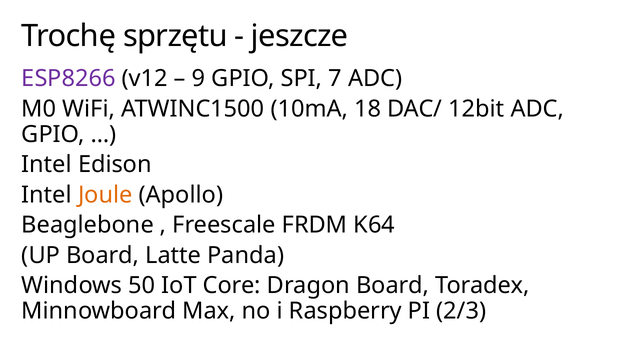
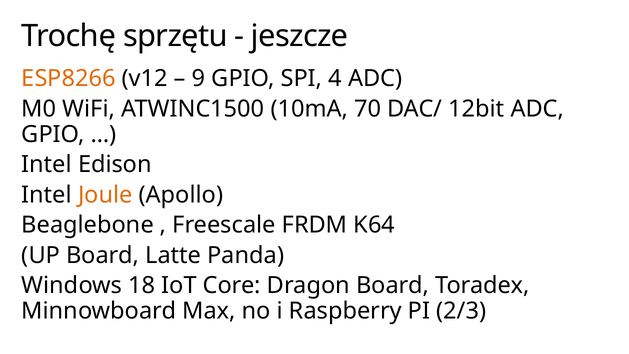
ESP8266 colour: purple -> orange (69, 79)
7: 7 -> 4 (335, 79)
18: 18 -> 70 (368, 109)
50: 50 -> 18 (142, 285)
